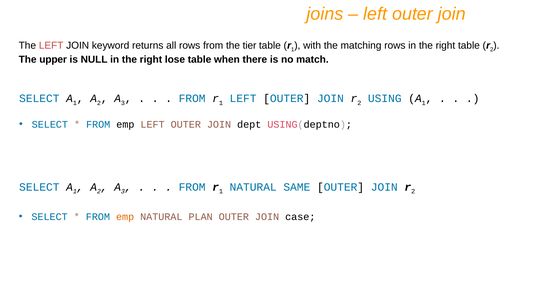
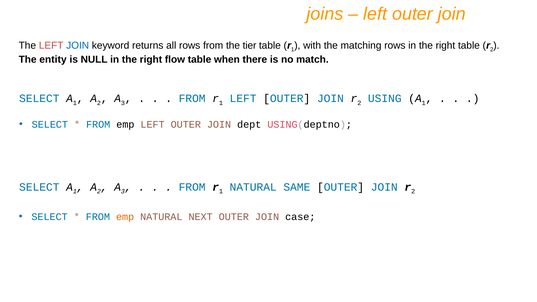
JOIN colour: black -> blue (78, 46)
upper: upper -> entity (53, 59)
lose: lose -> flow (175, 59)
PLAN: PLAN -> NEXT (201, 217)
